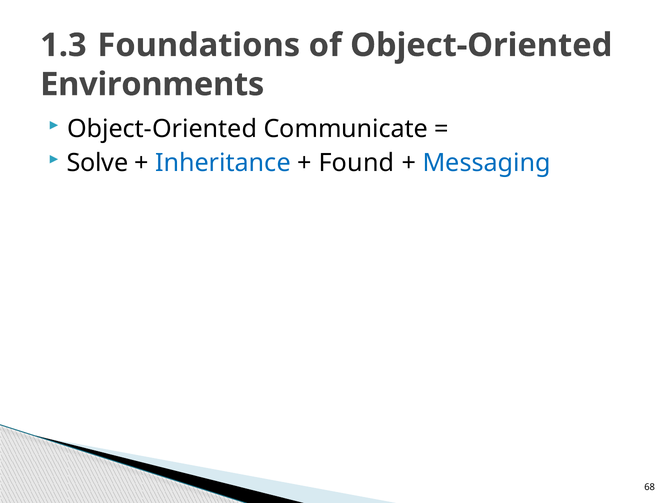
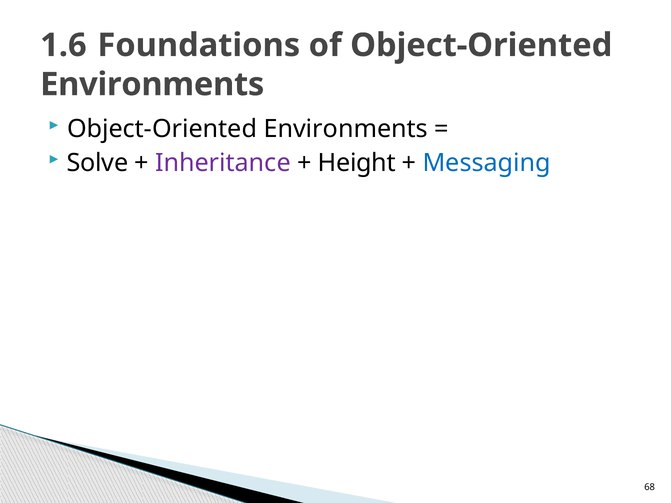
1.3: 1.3 -> 1.6 (63, 45)
Communicate: Communicate -> Environments (346, 129)
Inheritance colour: blue -> purple (223, 163)
Found: Found -> Height (357, 163)
